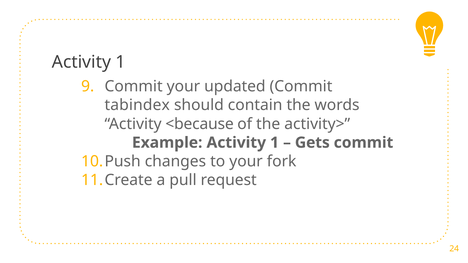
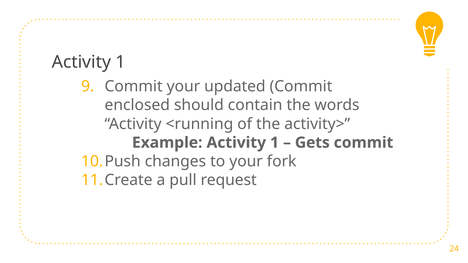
tabindex: tabindex -> enclosed (137, 105)
<because: <because -> <running (199, 124)
